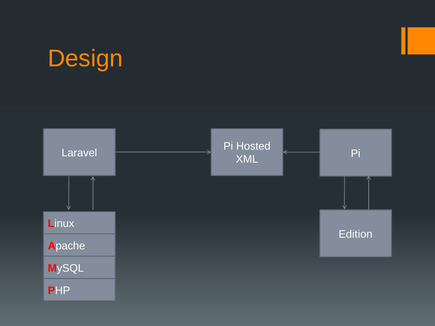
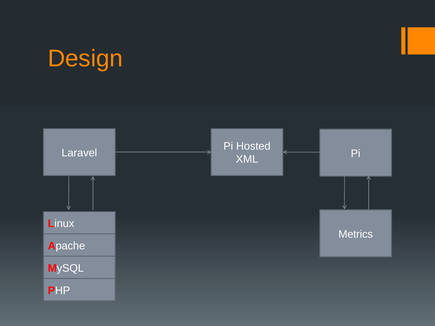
Edition: Edition -> Metrics (356, 234)
